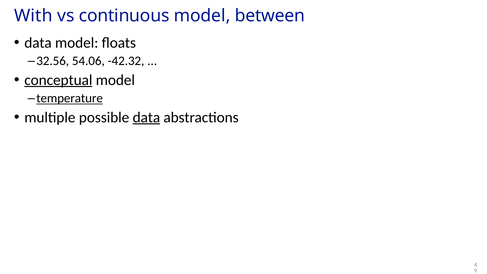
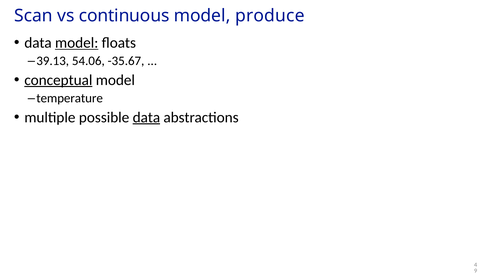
With: With -> Scan (33, 16)
between: between -> produce (270, 16)
model underline: none -> present (77, 43)
32.56: 32.56 -> 39.13 (53, 61)
-42.32: -42.32 -> -35.67 (126, 61)
temperature underline: present -> none (70, 98)
